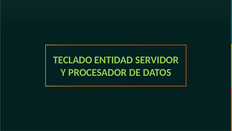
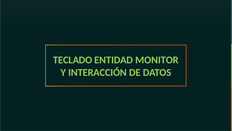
SERVIDOR: SERVIDOR -> MONITOR (157, 60)
PROCESADOR: PROCESADOR -> INTERACCIÓN (98, 72)
